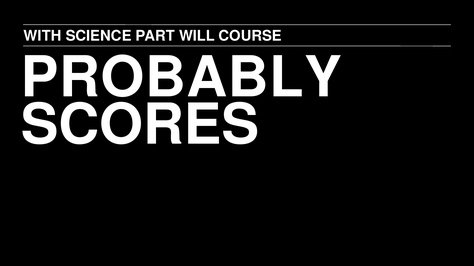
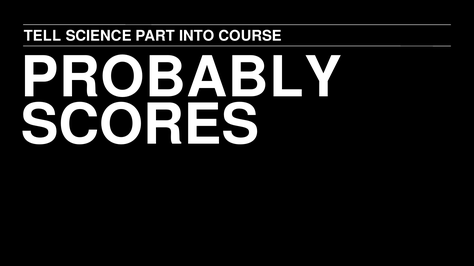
WITH: WITH -> TELL (42, 36)
WILL: WILL -> INTO (197, 36)
